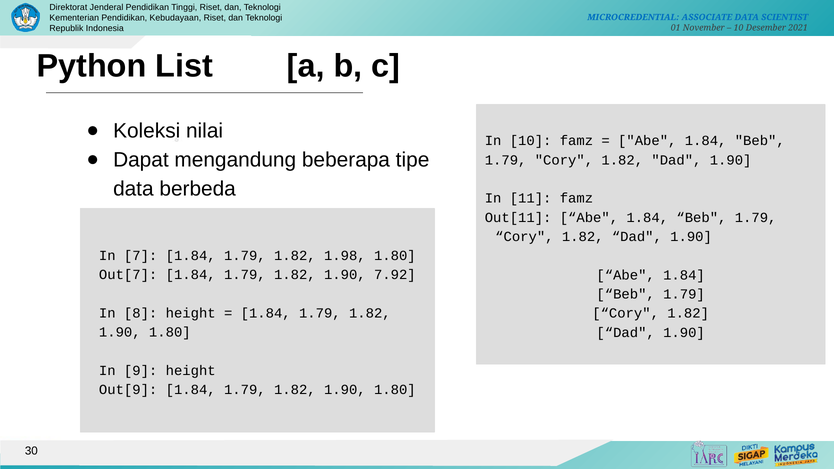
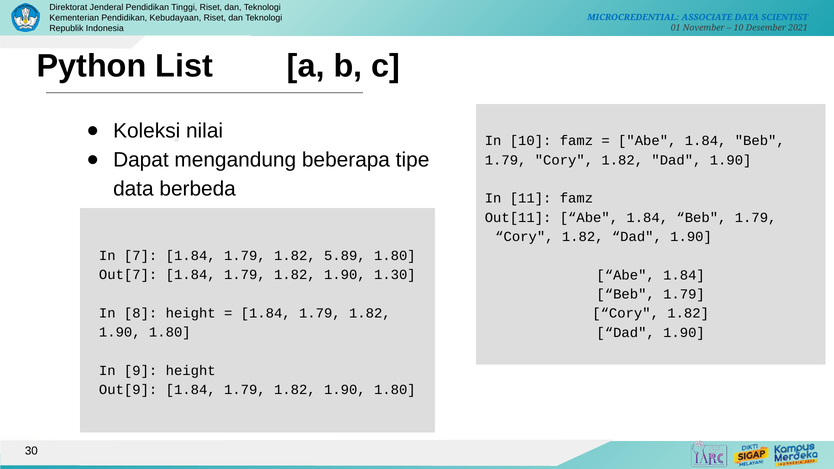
1.98: 1.98 -> 5.89 (345, 255)
7.92: 7.92 -> 1.30 (395, 275)
